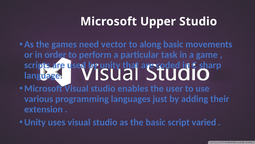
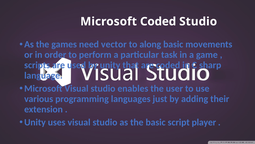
Microsoft Upper: Upper -> Coded (158, 21)
varied: varied -> player (204, 122)
